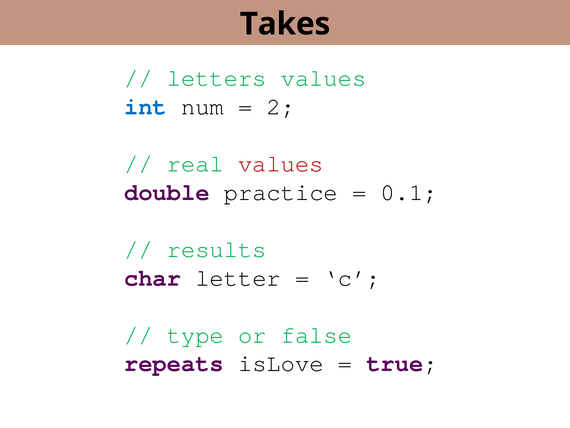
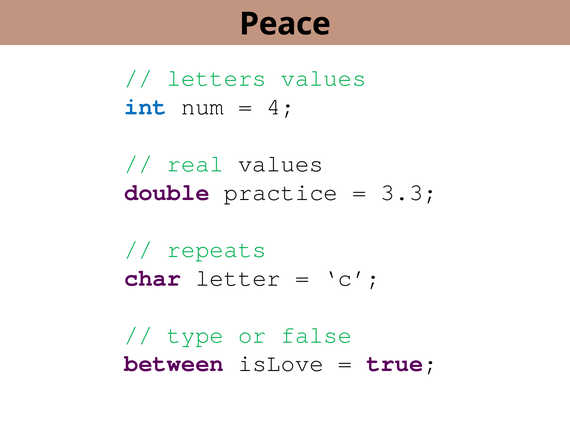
Takes: Takes -> Peace (285, 24)
2: 2 -> 4 (281, 107)
values colour: red -> black (281, 164)
0.1: 0.1 -> 3.3 (409, 192)
results: results -> repeats (217, 249)
repeats: repeats -> between (174, 363)
